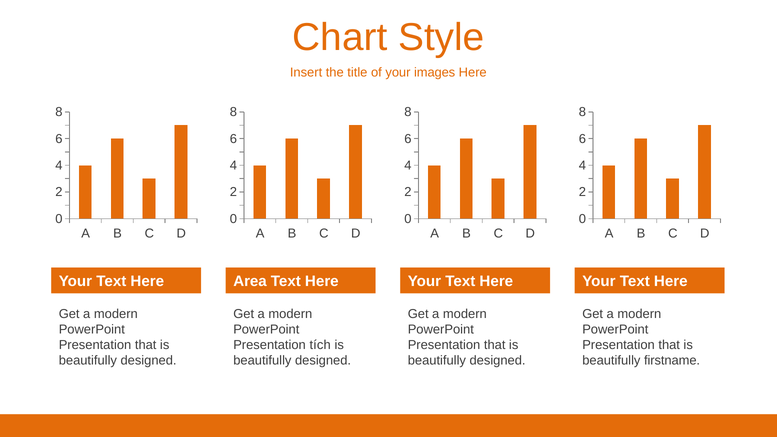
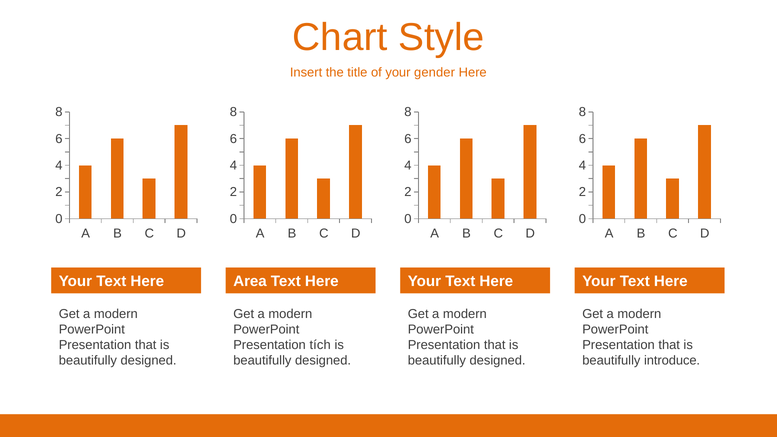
images: images -> gender (435, 73)
firstname: firstname -> introduce (672, 361)
